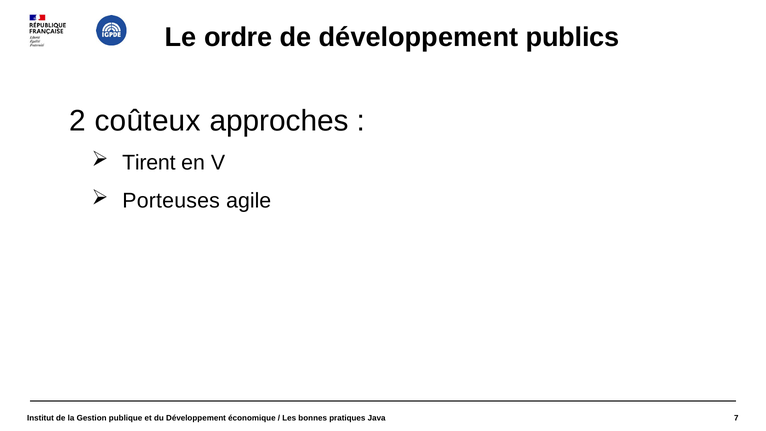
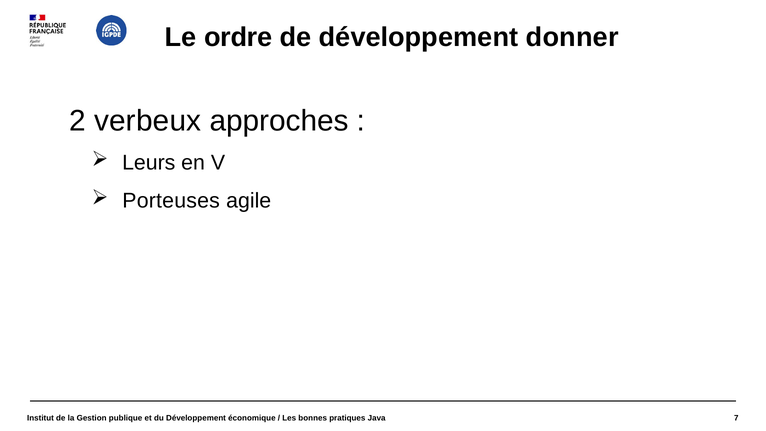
publics: publics -> donner (572, 37)
coûteux: coûteux -> verbeux (148, 121)
Tirent: Tirent -> Leurs (149, 163)
